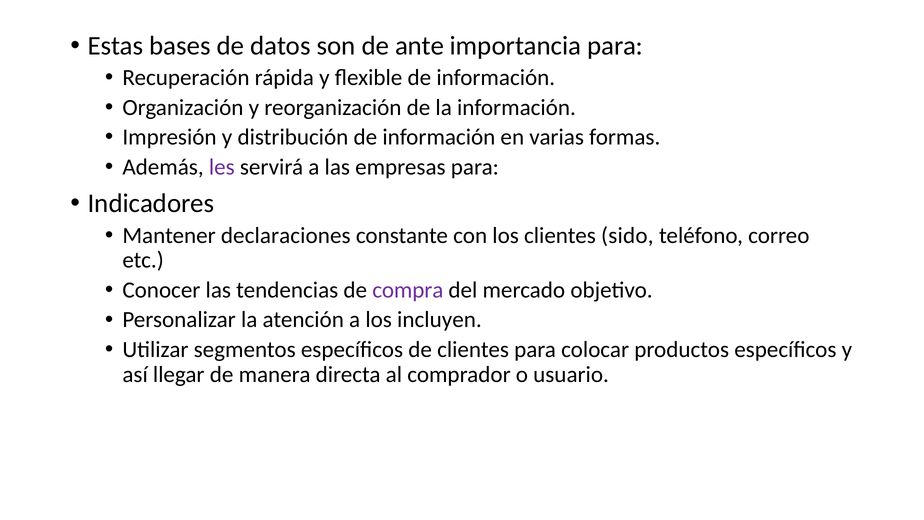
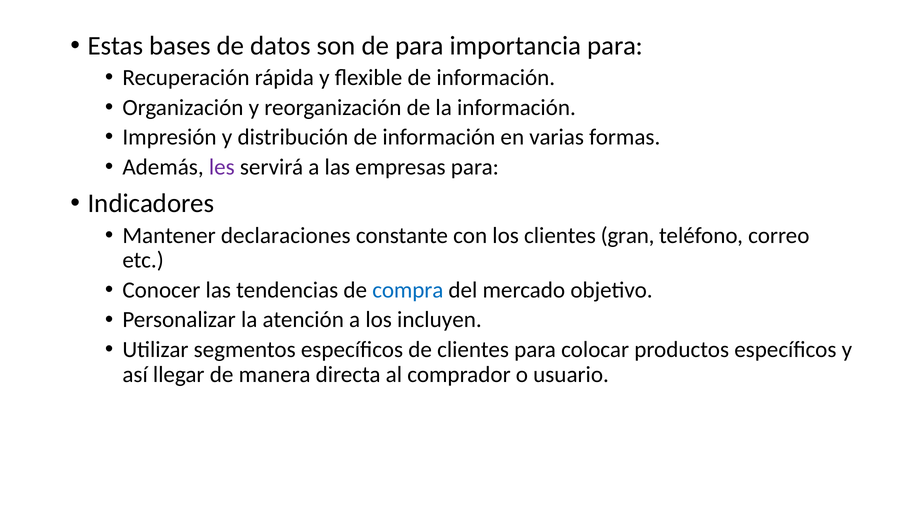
de ante: ante -> para (420, 46)
sido: sido -> gran (628, 235)
compra colour: purple -> blue (408, 290)
